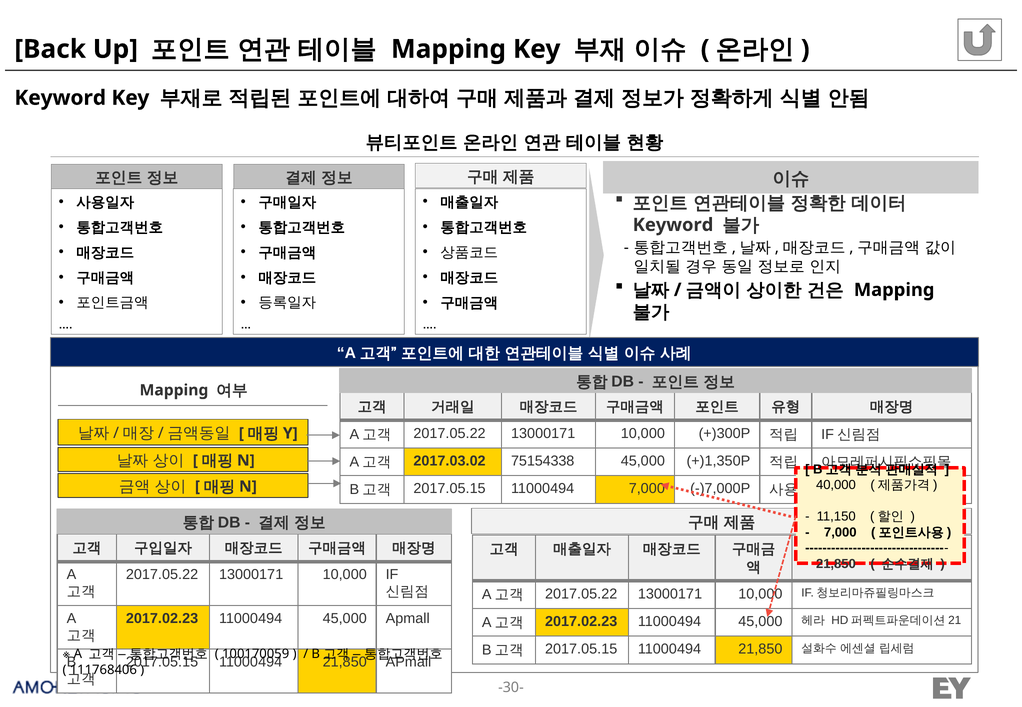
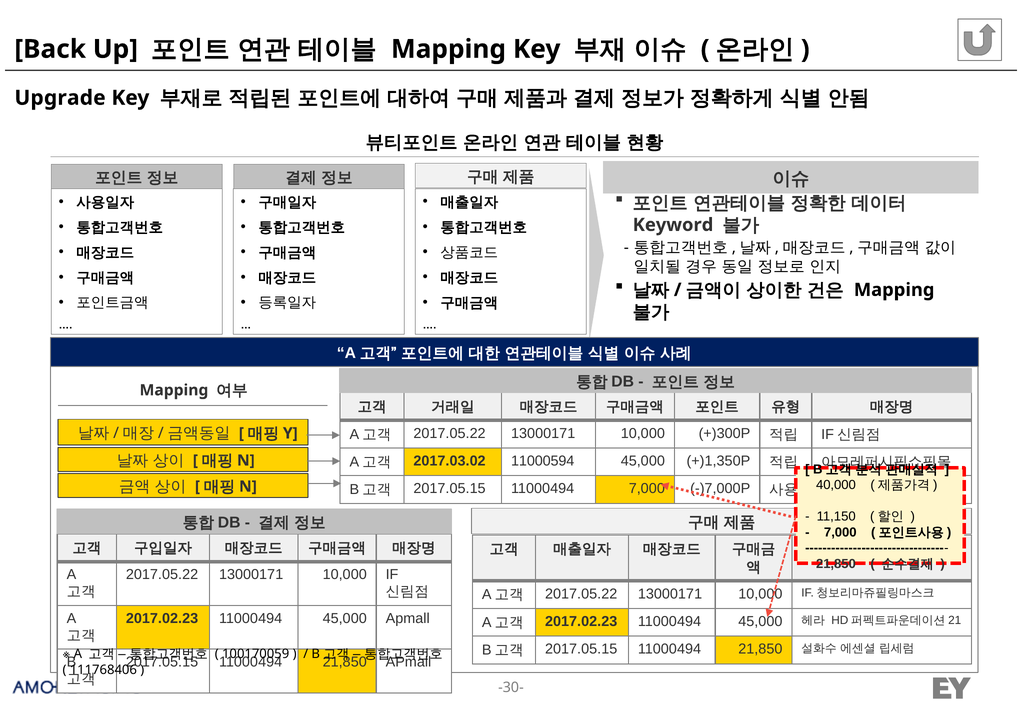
Keyword: Keyword -> Upgrade (60, 98)
75154338: 75154338 -> 11000594 (543, 461)
